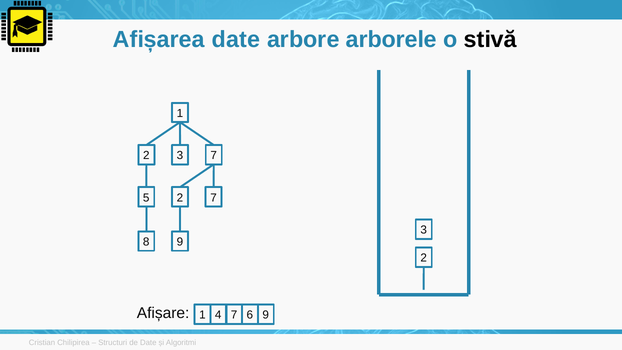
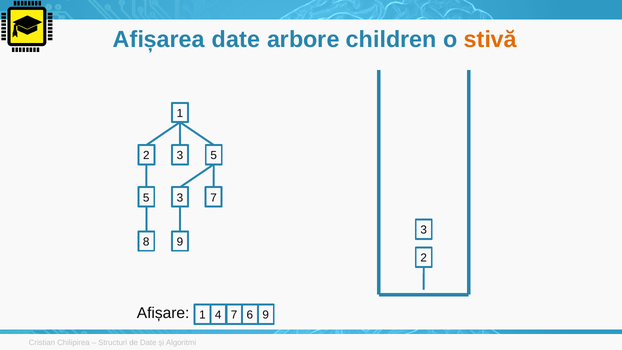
arborele: arborele -> children (391, 40)
stivă colour: black -> orange (490, 40)
3 7: 7 -> 5 (214, 155)
5 2: 2 -> 3 (180, 198)
